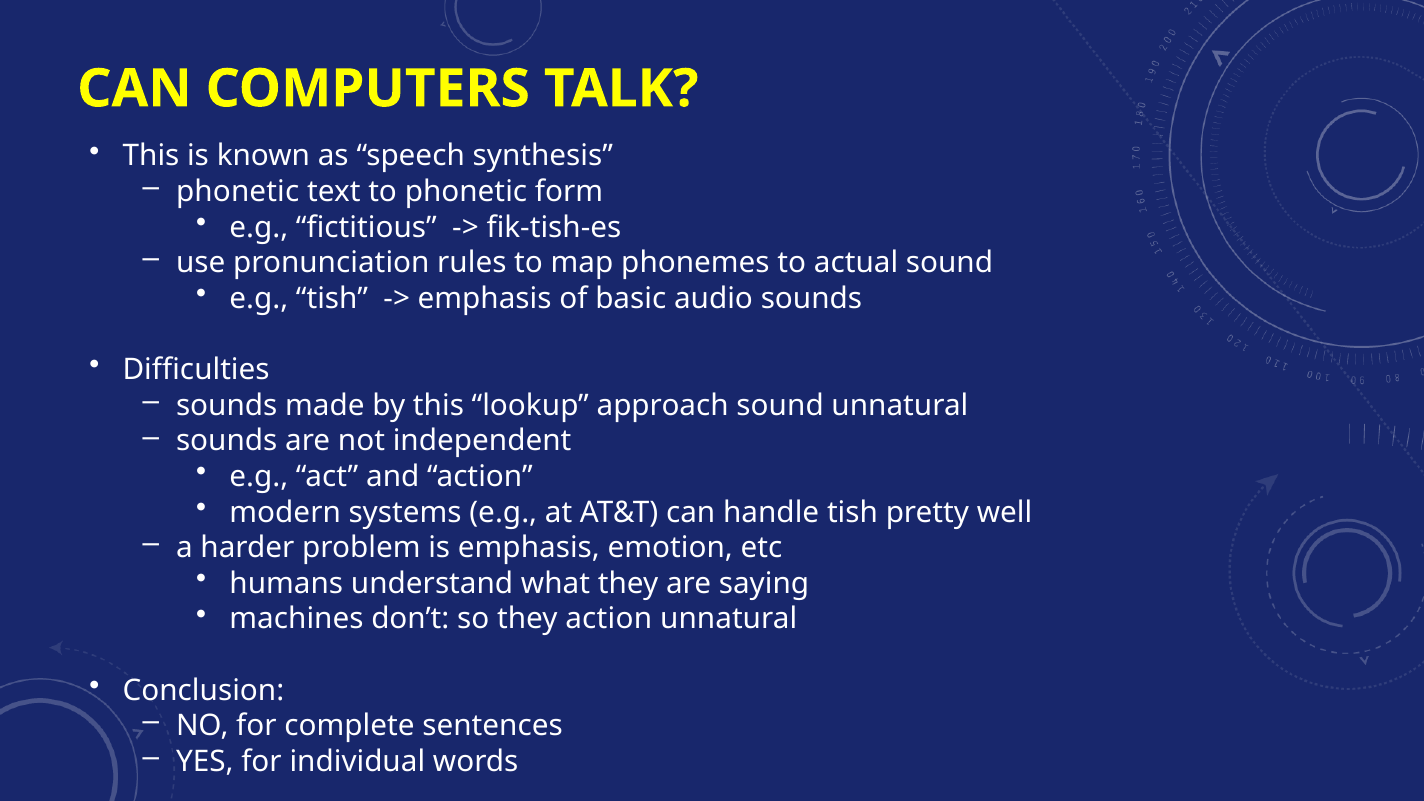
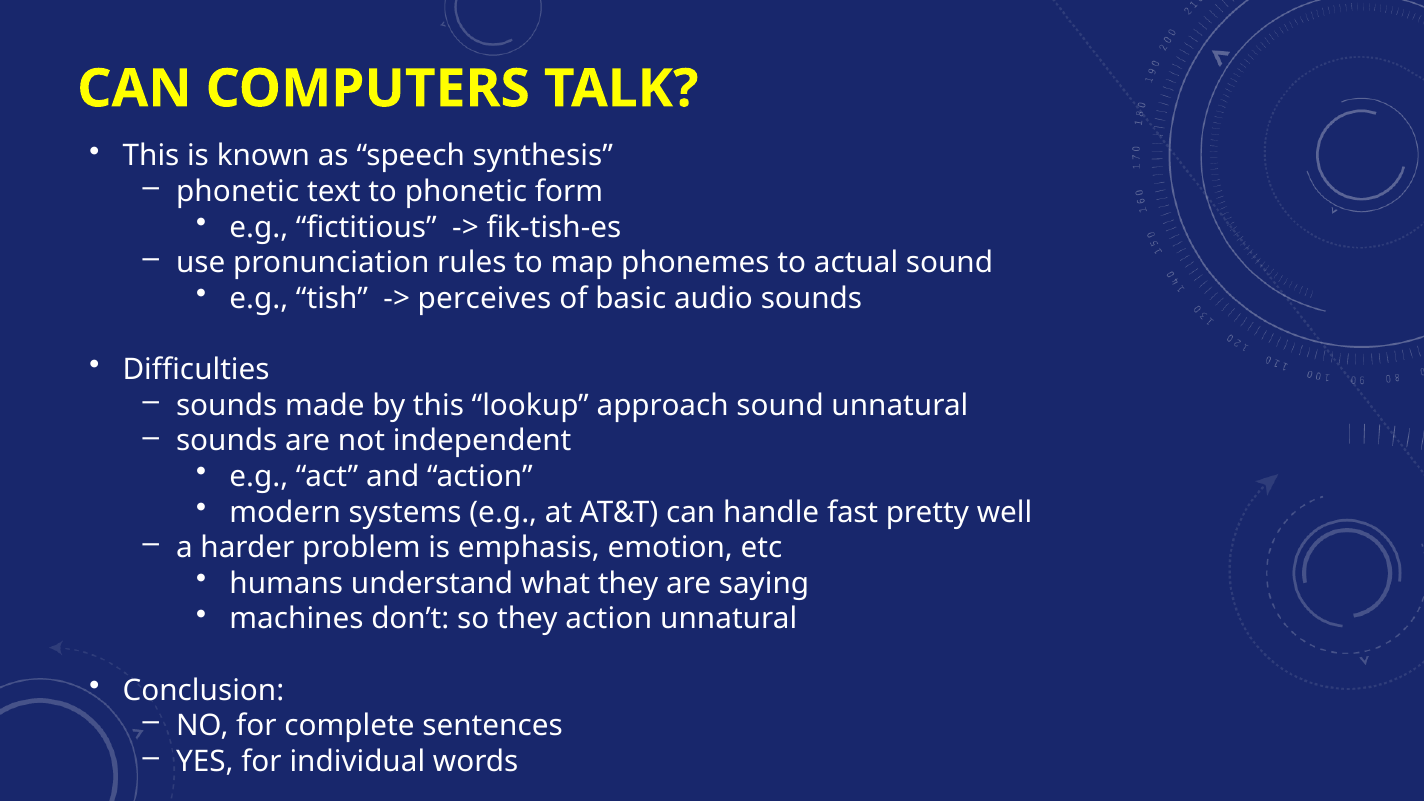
emphasis: emphasis -> perceives (484, 299)
handle tish: tish -> fast (853, 512)
